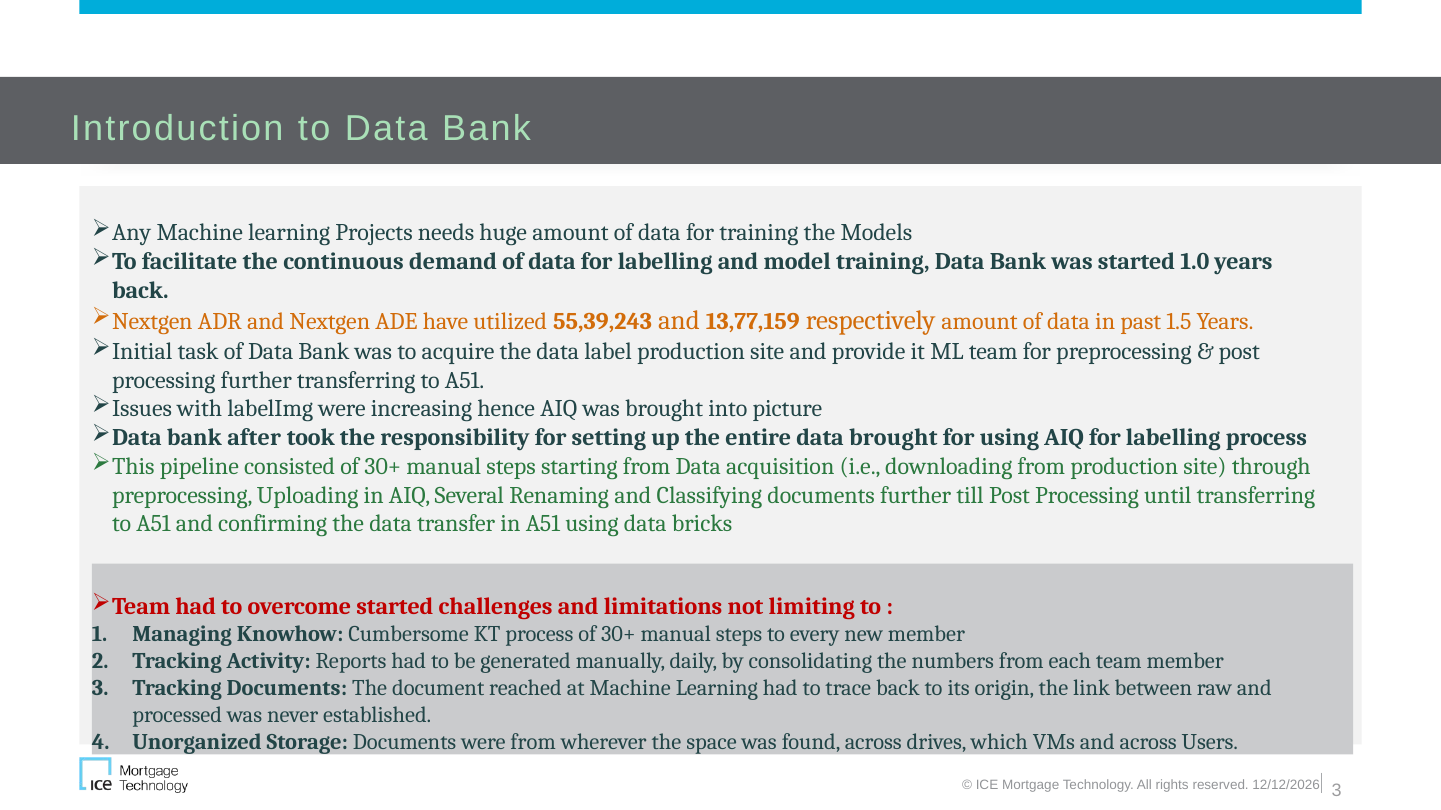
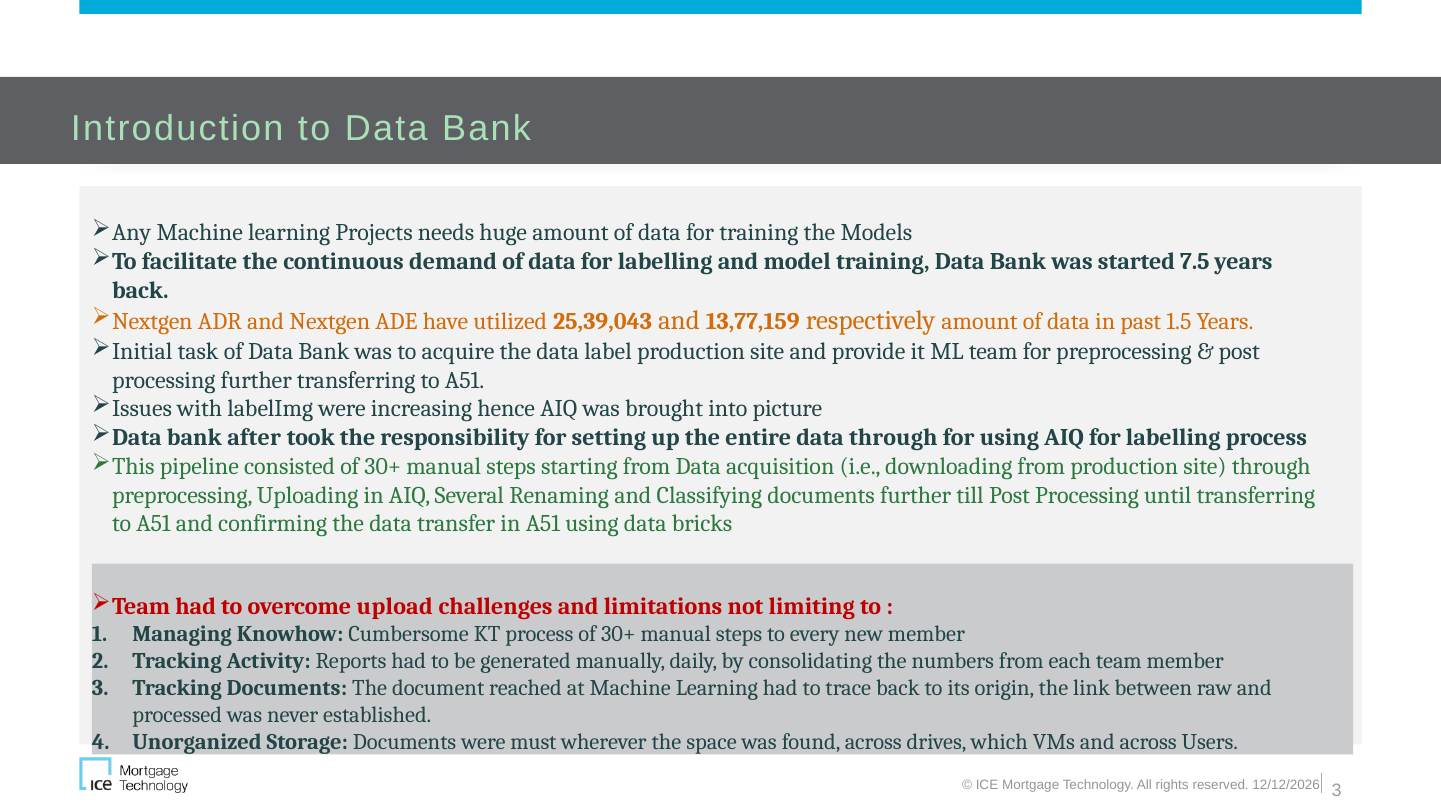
1.0: 1.0 -> 7.5 (1195, 262)
55,39,243: 55,39,243 -> 25,39,043 (603, 322)
data brought: brought -> through (893, 438)
overcome started: started -> upload (395, 607)
were from: from -> must (533, 743)
